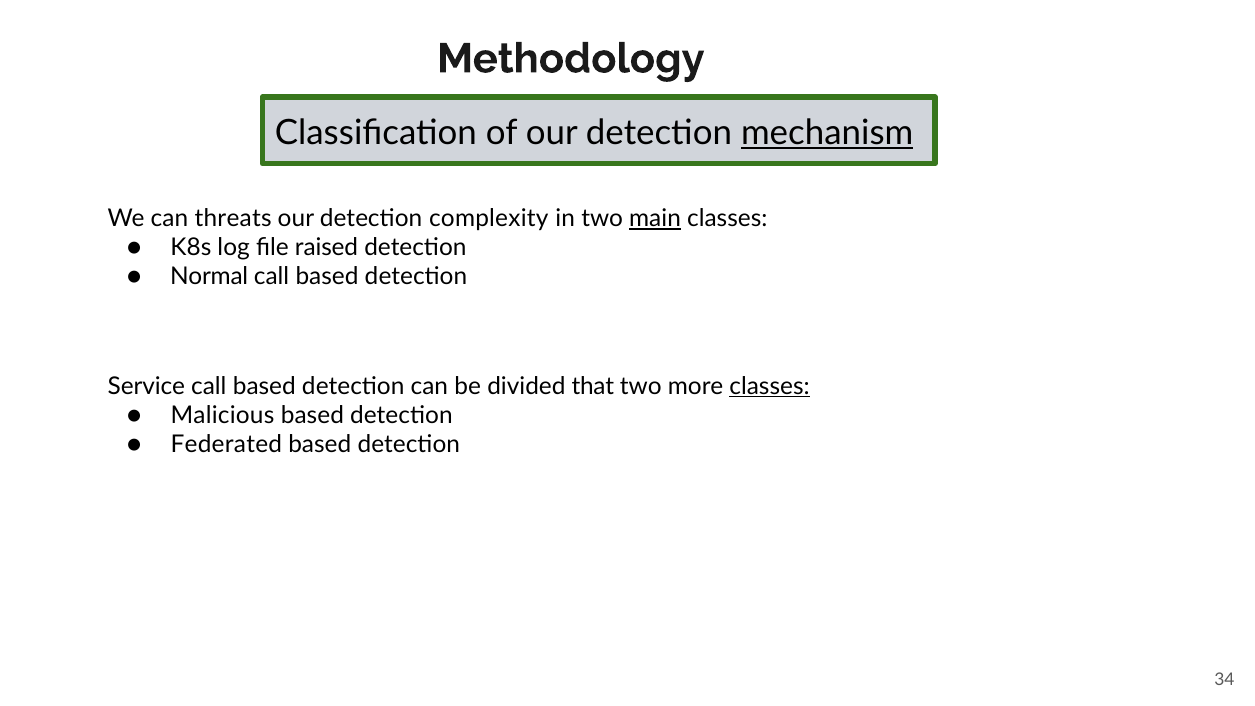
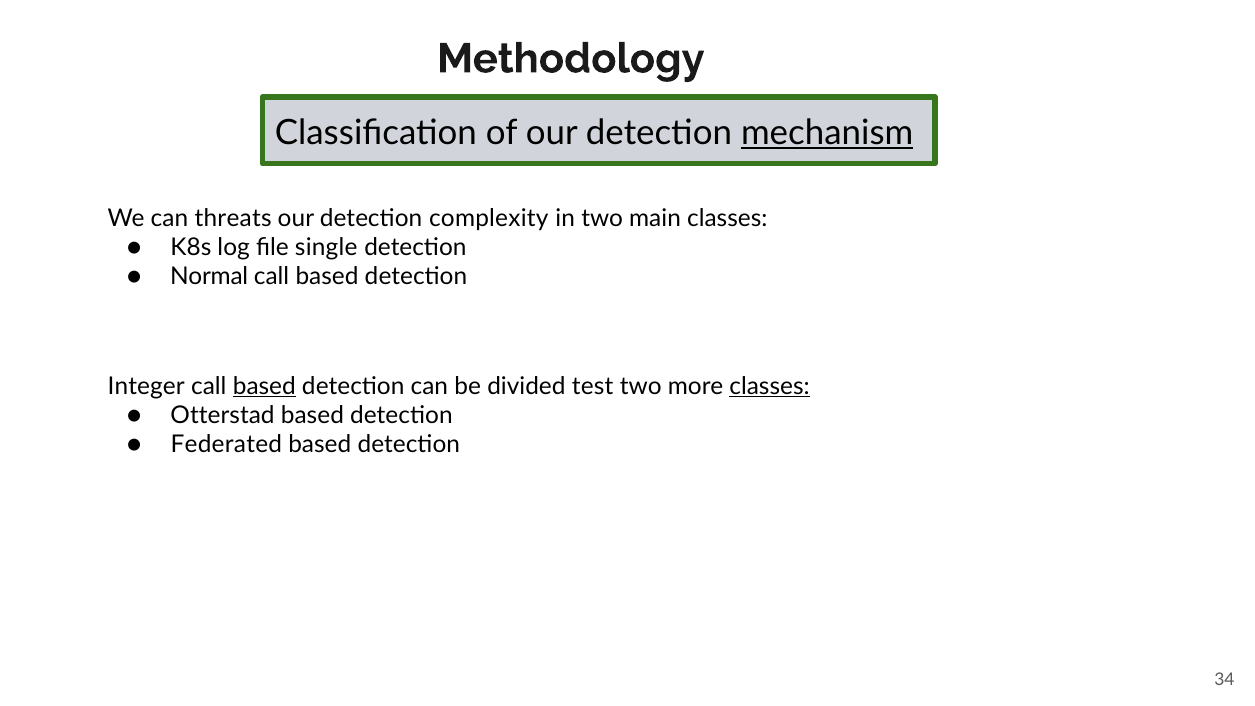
main underline: present -> none (655, 218)
raised: raised -> single (326, 248)
Service: Service -> Integer (146, 386)
based underline: none -> present (264, 386)
that: that -> test (593, 386)
Malicious: Malicious -> Otterstad (223, 415)
